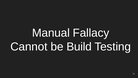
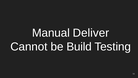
Fallacy: Fallacy -> Deliver (91, 33)
